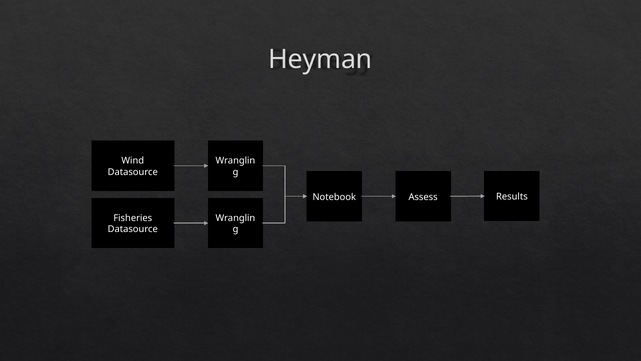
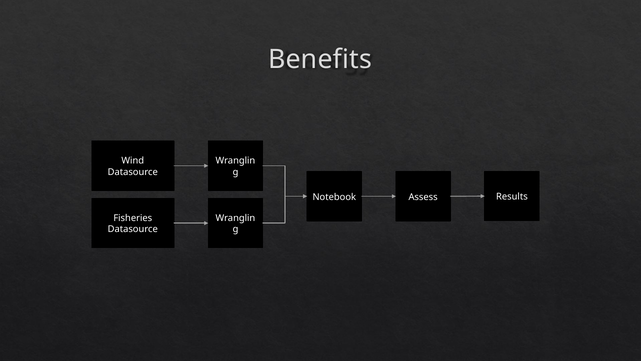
Heyman: Heyman -> Benefits (320, 59)
